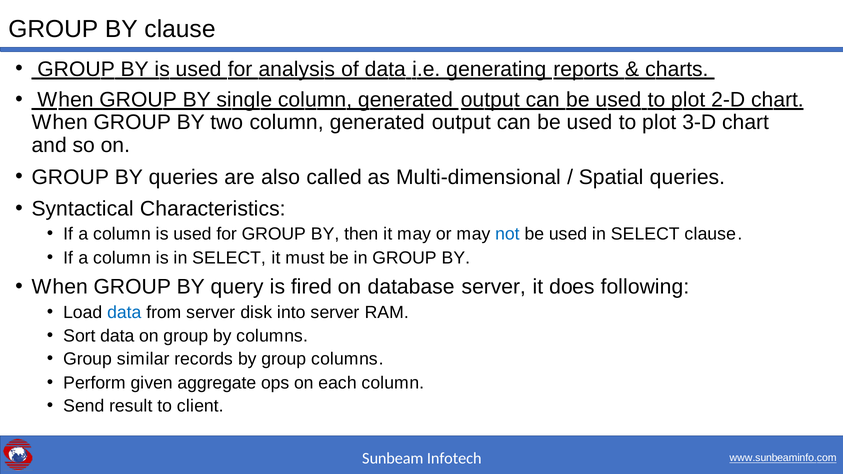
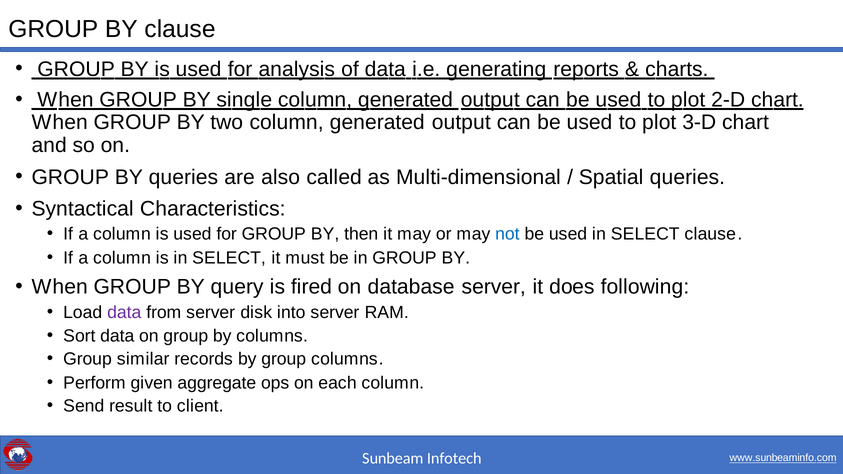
data colour: blue -> purple (124, 313)
